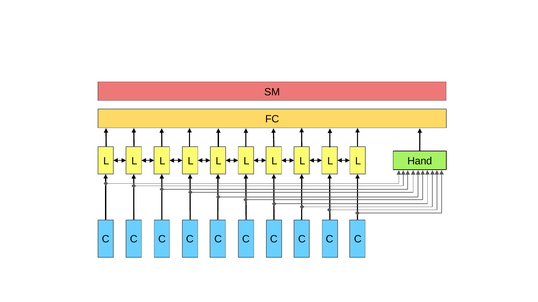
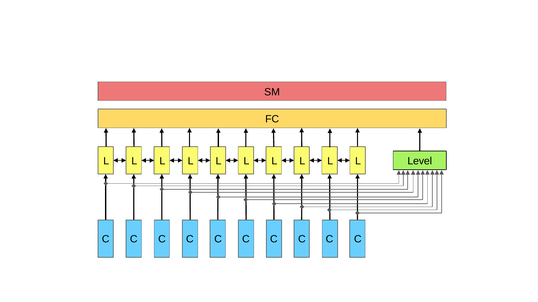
Hand: Hand -> Level (420, 161)
